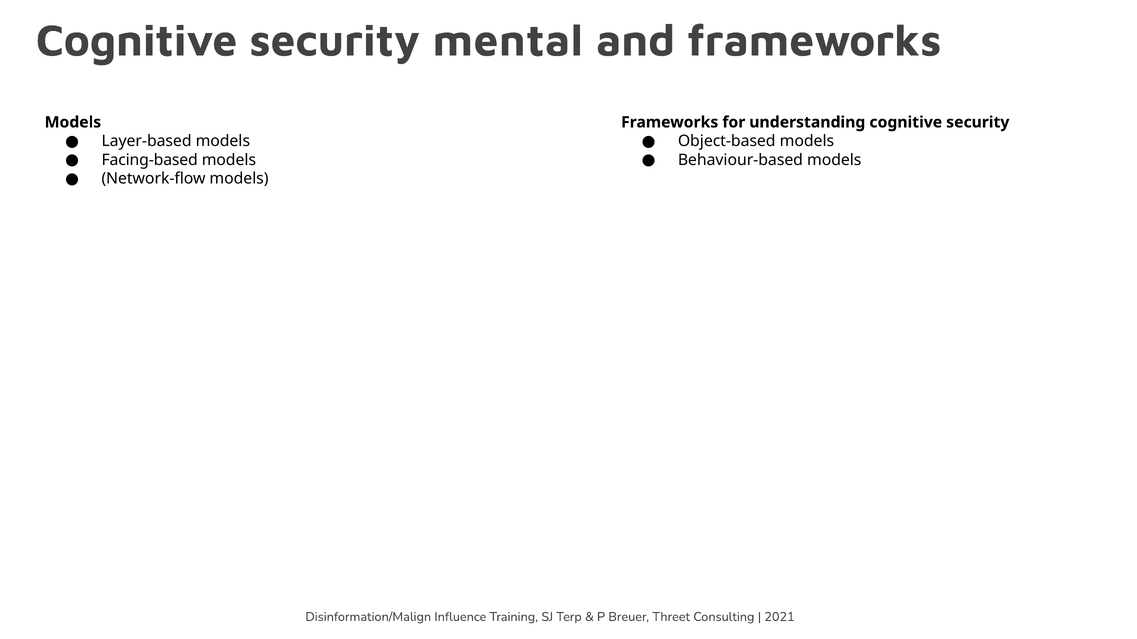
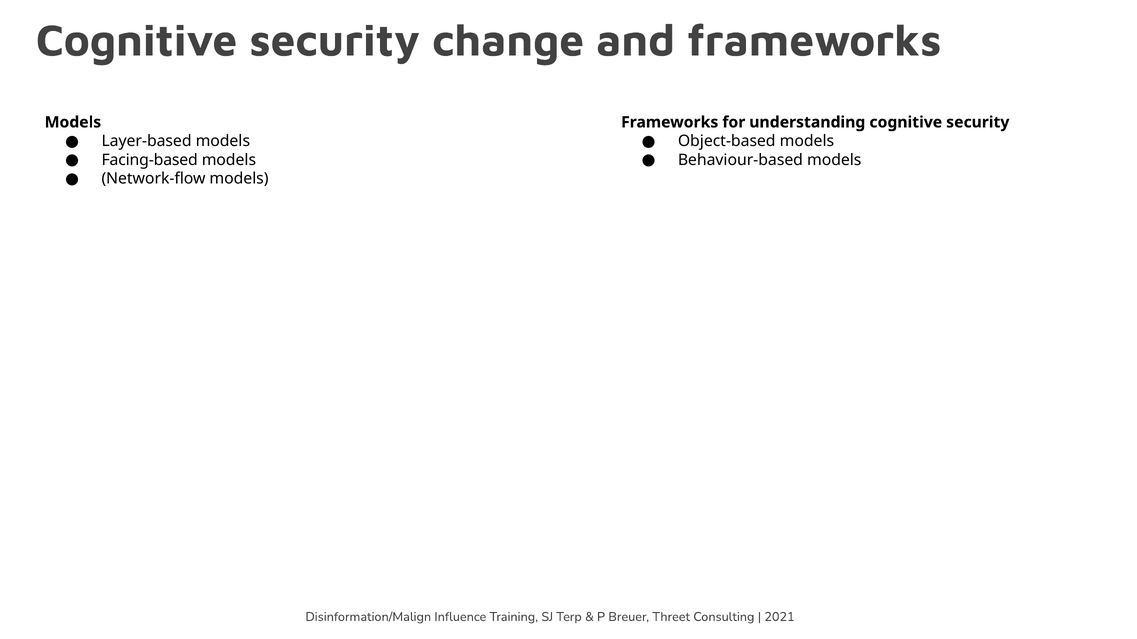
mental: mental -> change (508, 41)
